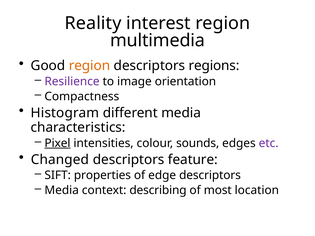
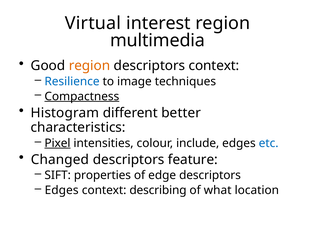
Reality: Reality -> Virtual (93, 23)
descriptors regions: regions -> context (214, 66)
Resilience colour: purple -> blue (72, 81)
orientation: orientation -> techniques (185, 81)
Compactness underline: none -> present (82, 96)
different media: media -> better (181, 113)
sounds: sounds -> include (198, 143)
etc colour: purple -> blue (269, 143)
Media: Media -> Edges (62, 190)
most: most -> what (218, 190)
